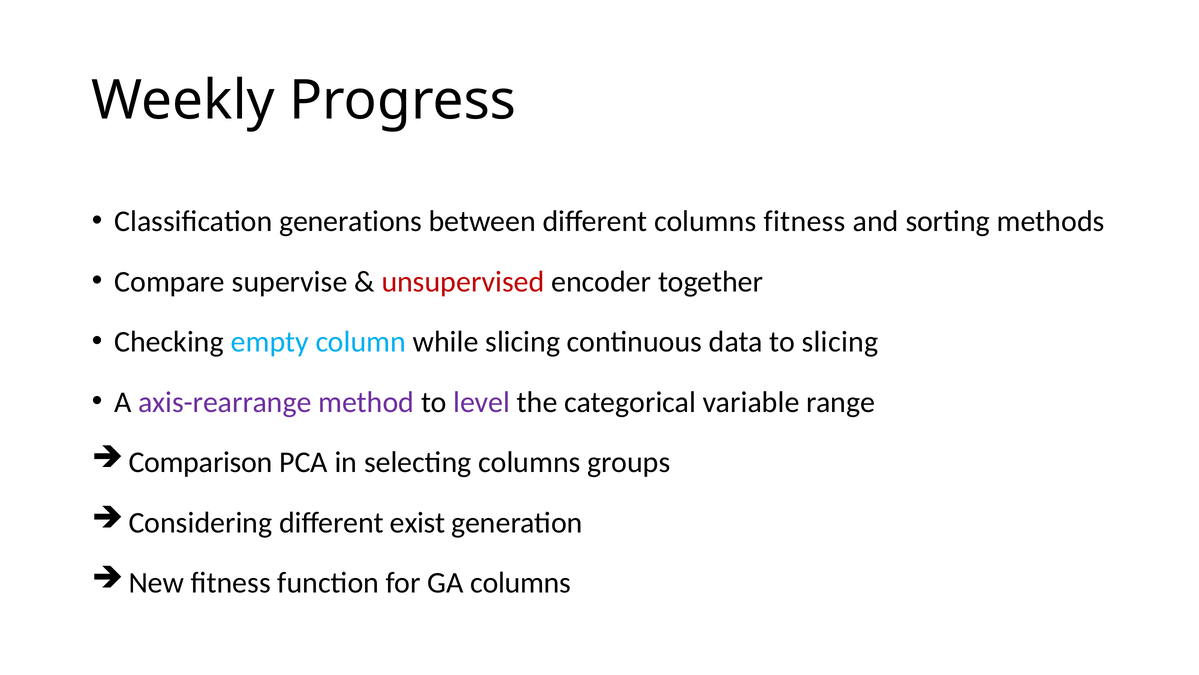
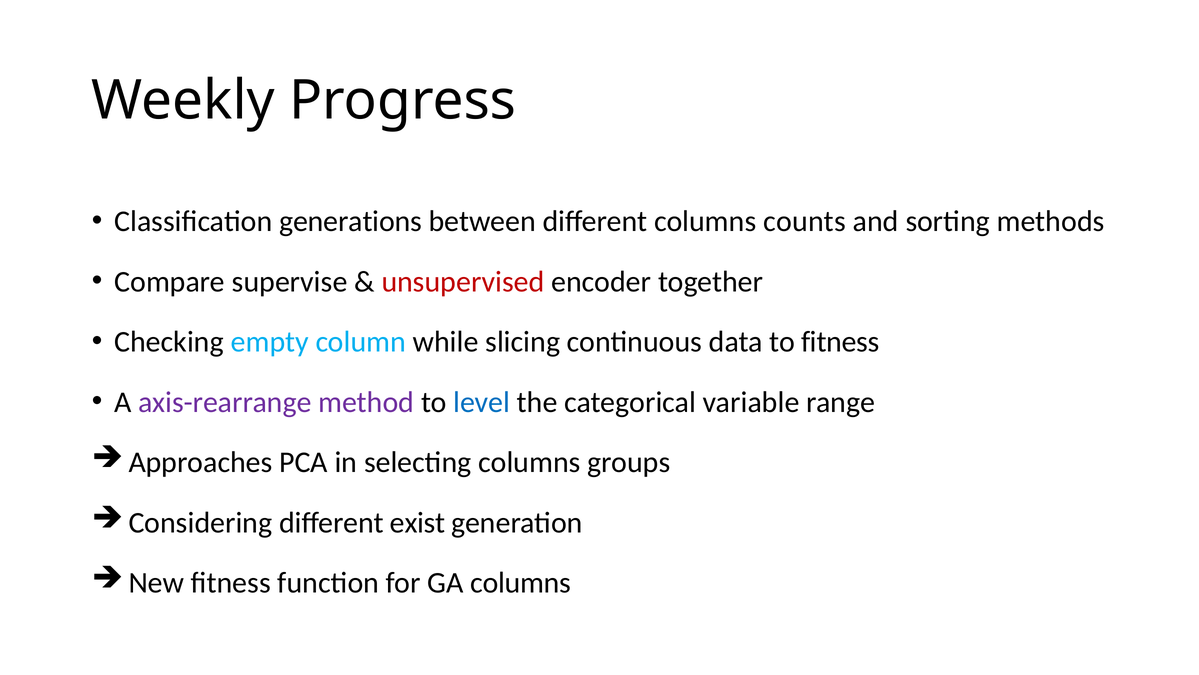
columns fitness: fitness -> counts (805, 221)
to slicing: slicing -> fitness (840, 342)
level colour: purple -> blue (482, 402)
Comparison: Comparison -> Approaches (200, 462)
